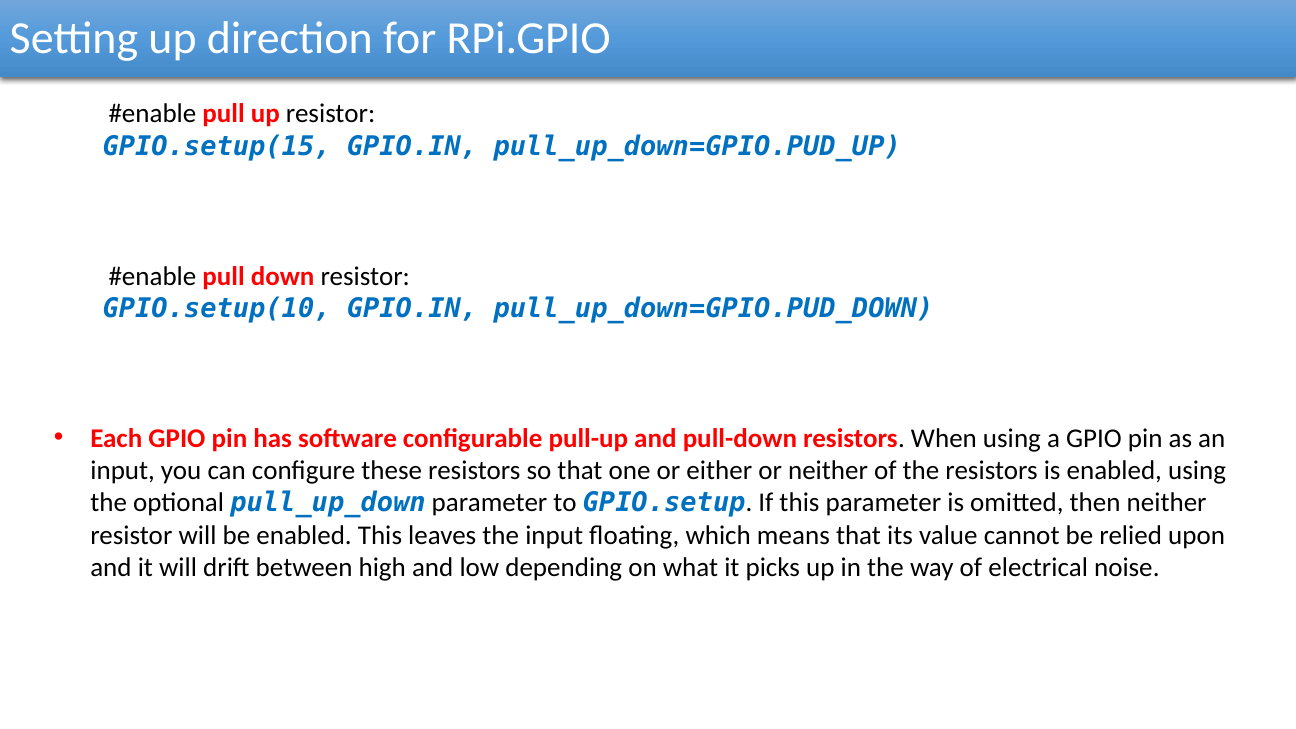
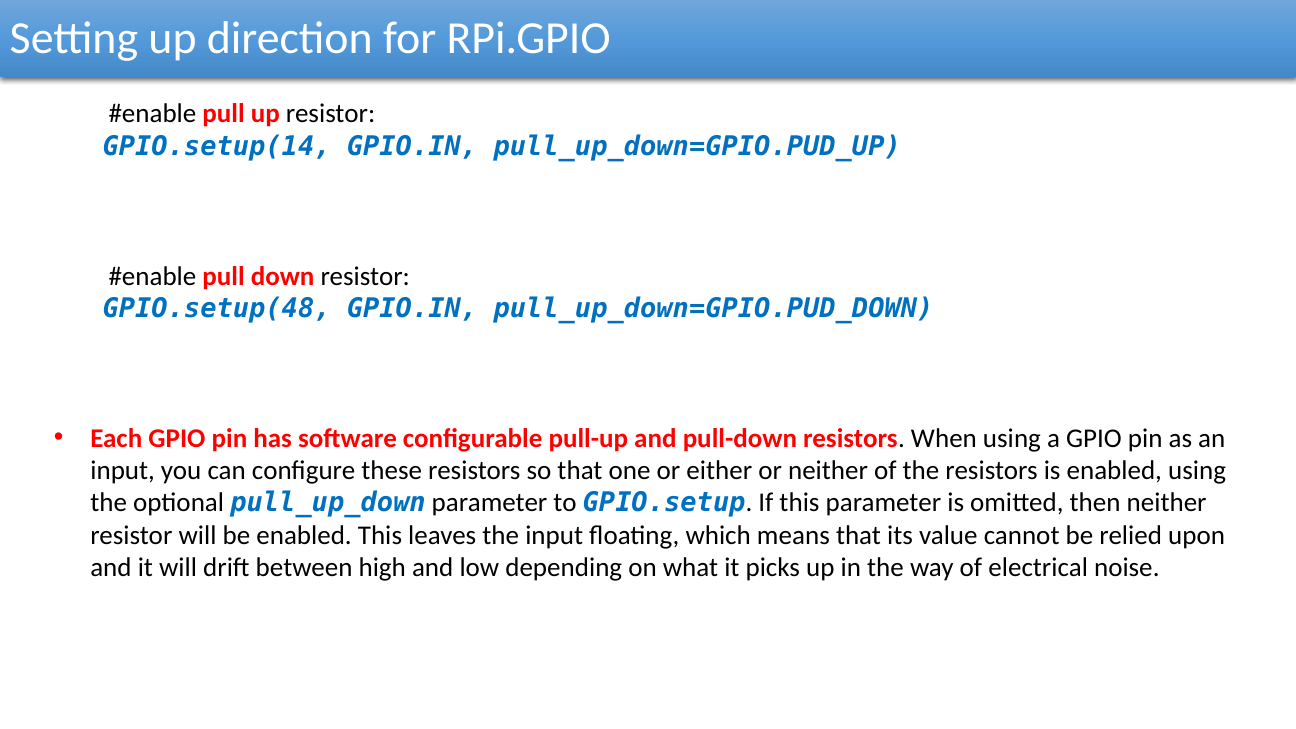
GPIO.setup(15: GPIO.setup(15 -> GPIO.setup(14 (217, 146)
GPIO.setup(10: GPIO.setup(10 -> GPIO.setup(48 (217, 309)
